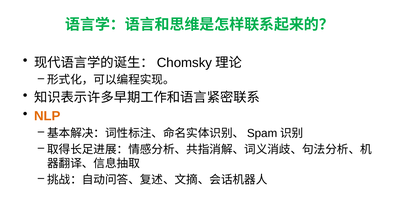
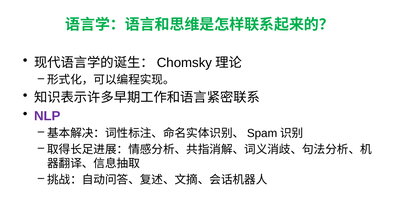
NLP colour: orange -> purple (47, 116)
